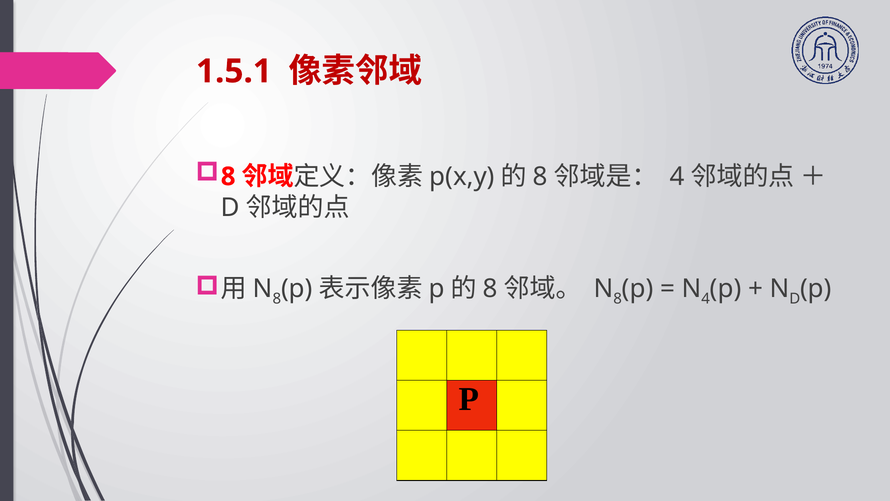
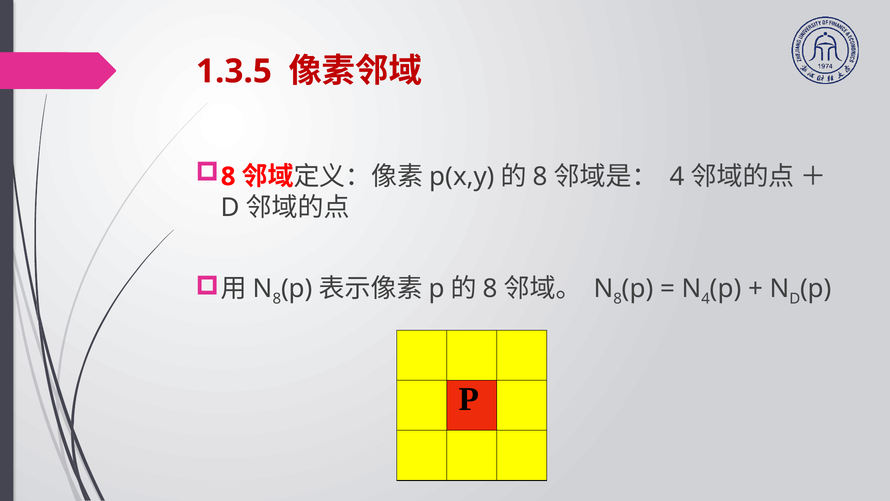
1.5.1: 1.5.1 -> 1.3.5 (234, 71)
